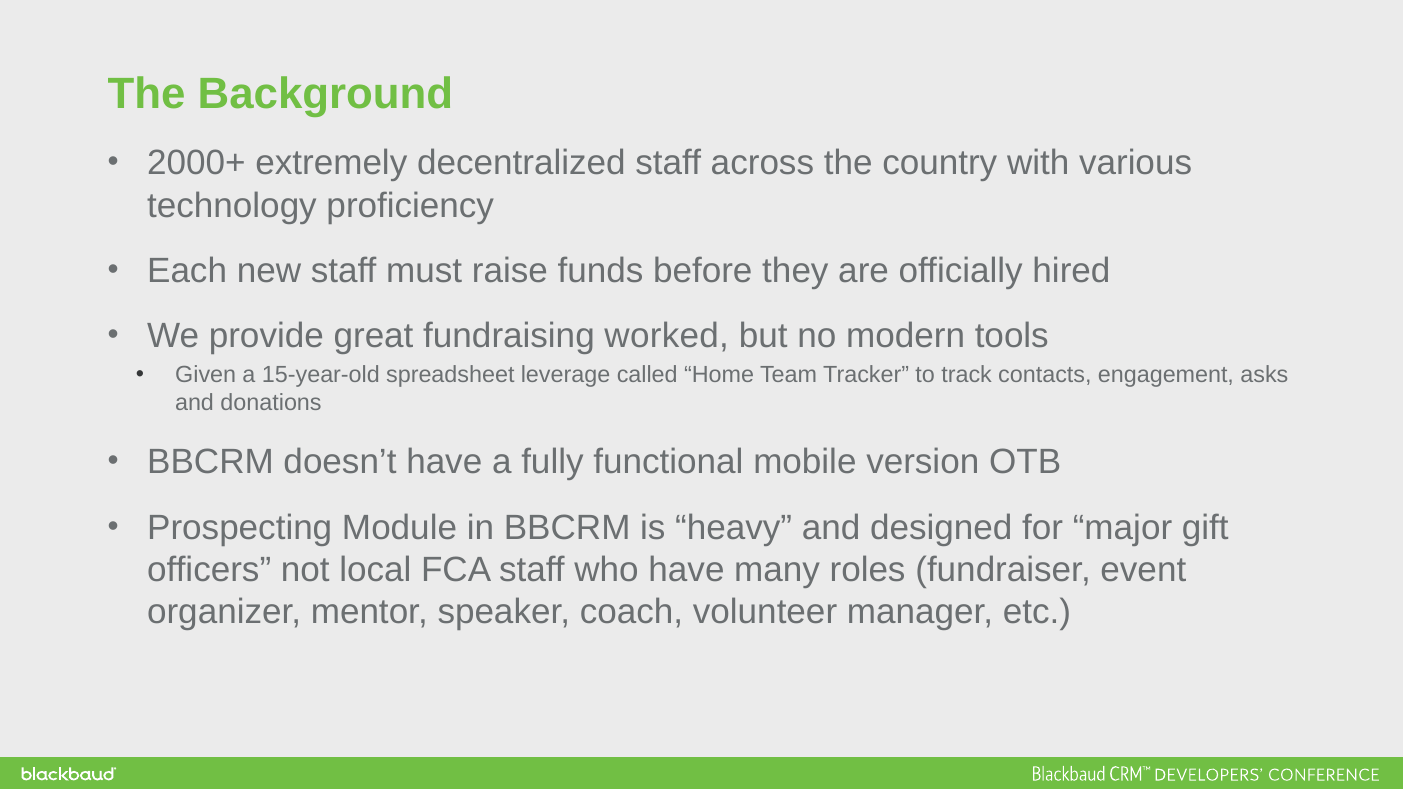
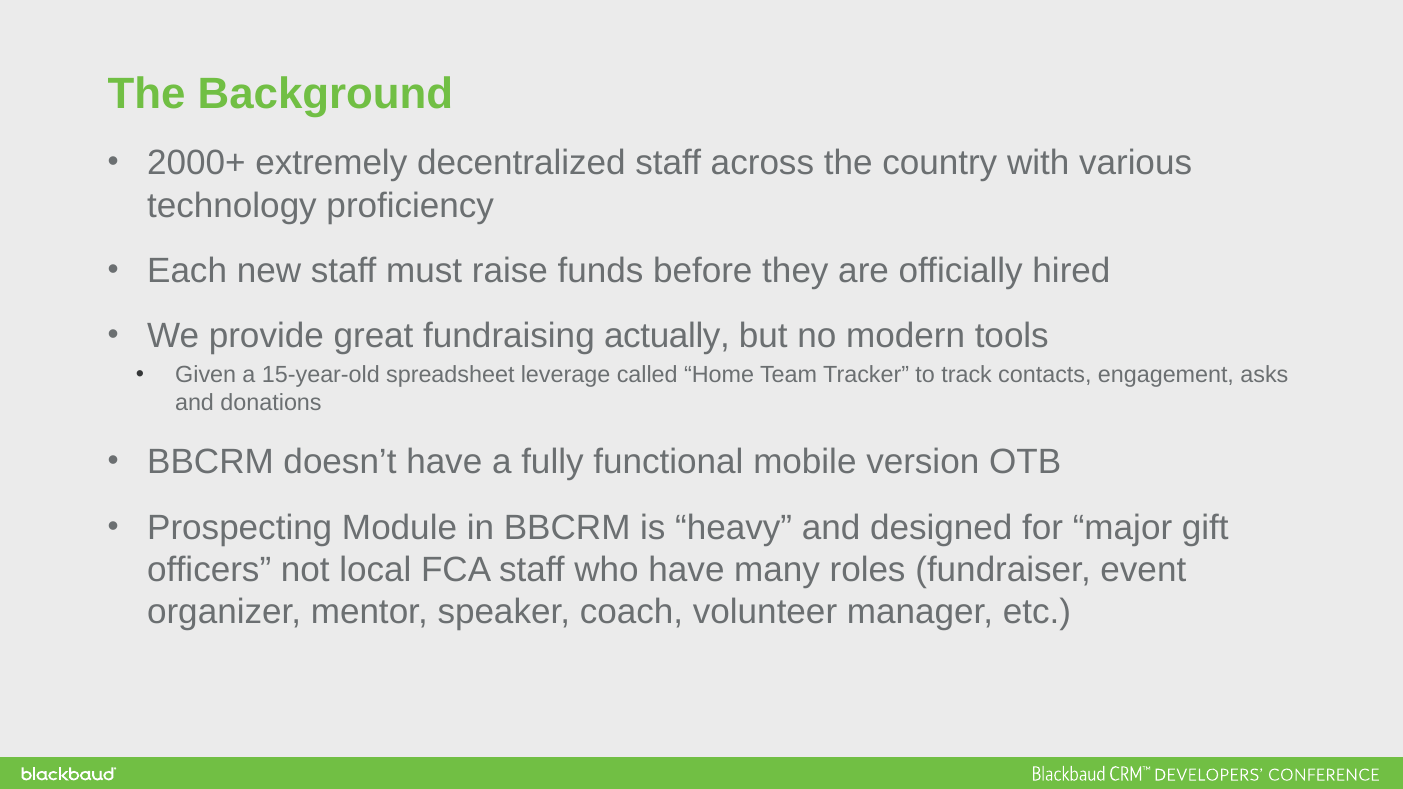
worked: worked -> actually (667, 336)
